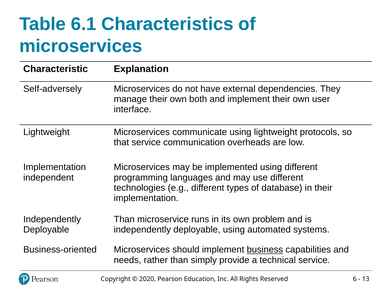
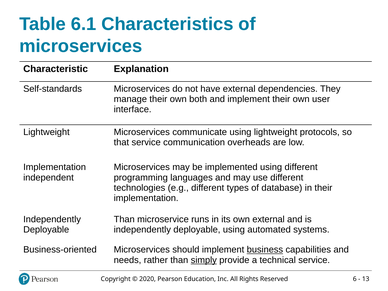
Self-adversely: Self-adversely -> Self-standards (53, 89)
own problem: problem -> external (269, 219)
simply underline: none -> present (204, 260)
